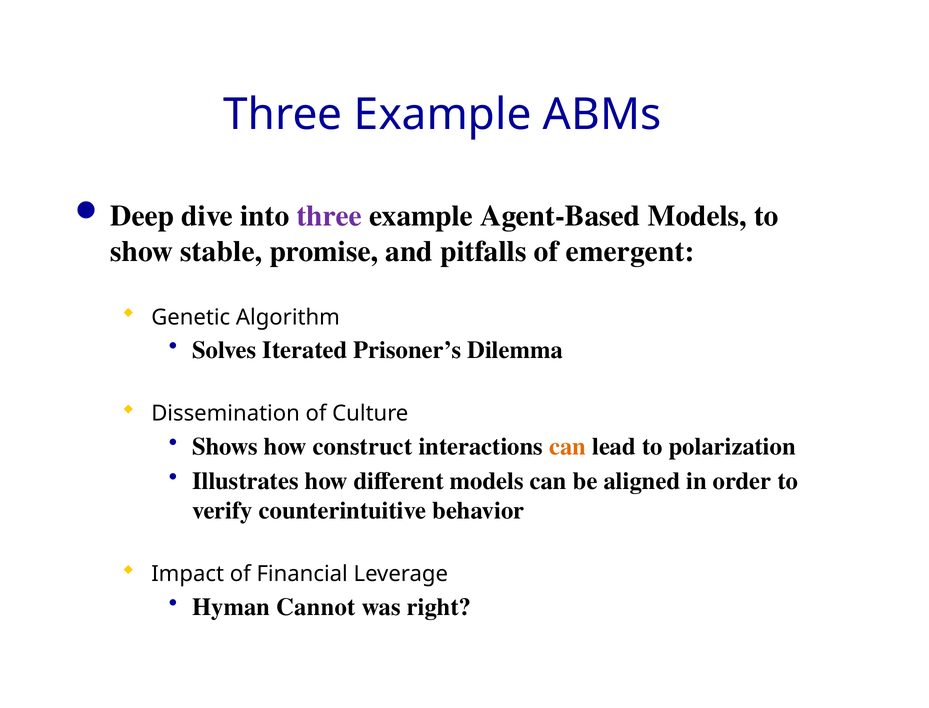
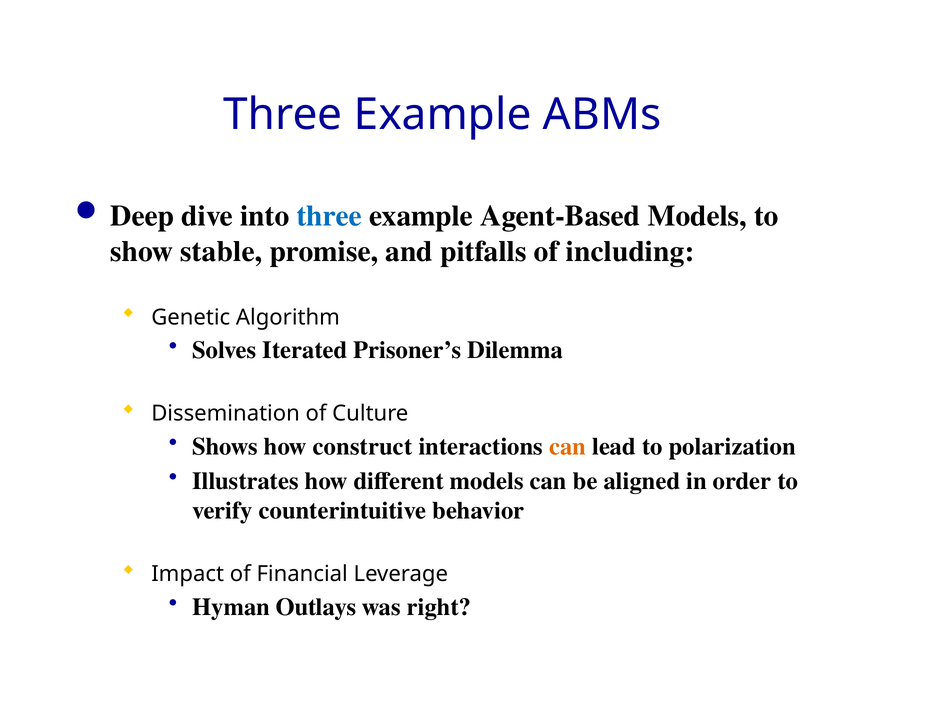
three colour: purple -> blue (329, 216)
emergent: emergent -> including (630, 251)
Cannot: Cannot -> Outlays (316, 607)
